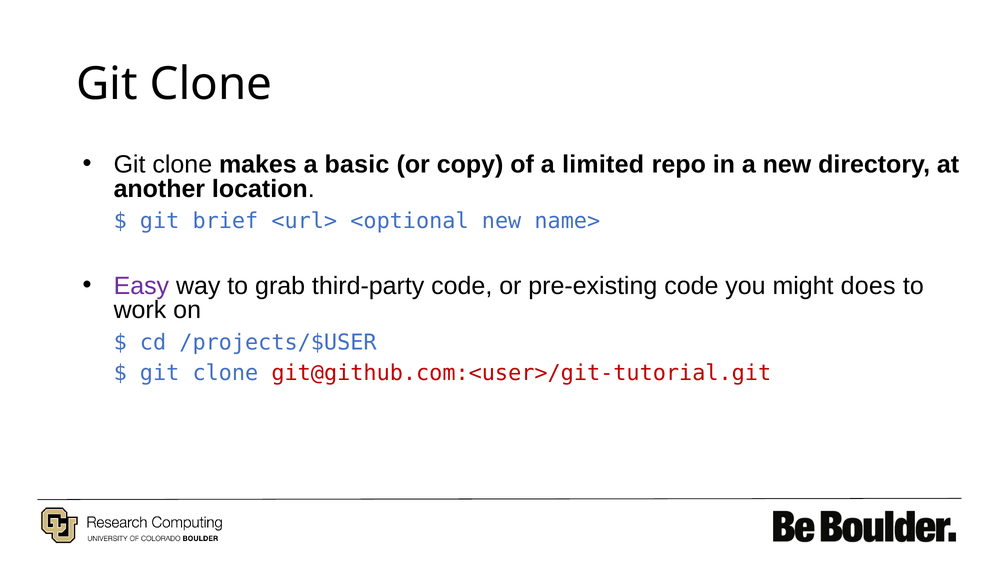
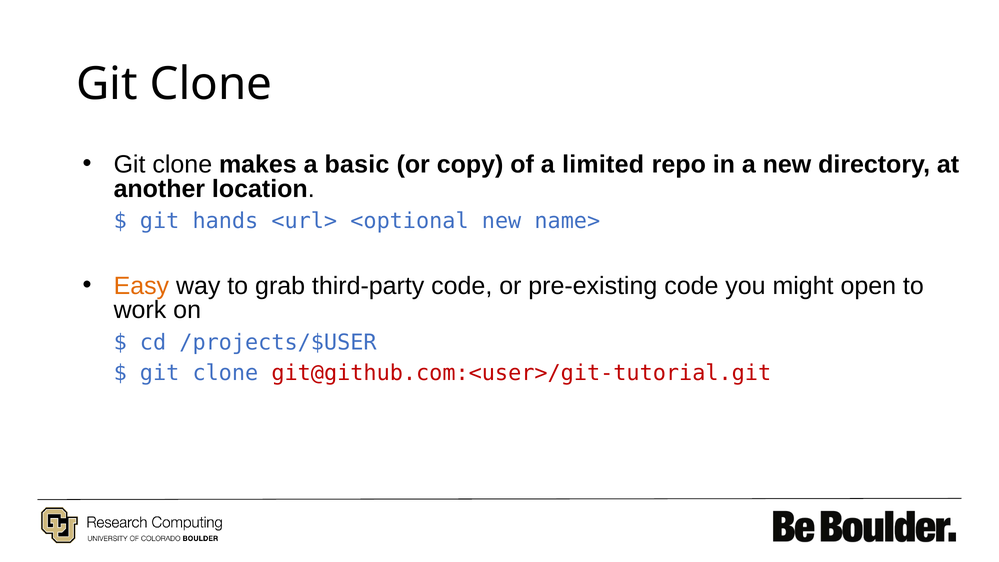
brief: brief -> hands (225, 221)
Easy colour: purple -> orange (141, 286)
does: does -> open (868, 286)
